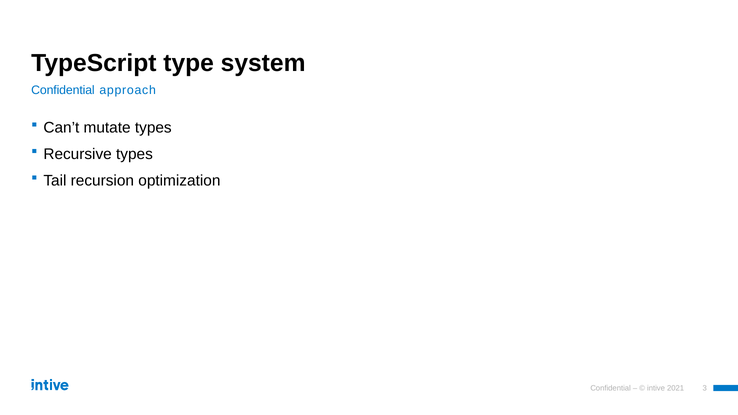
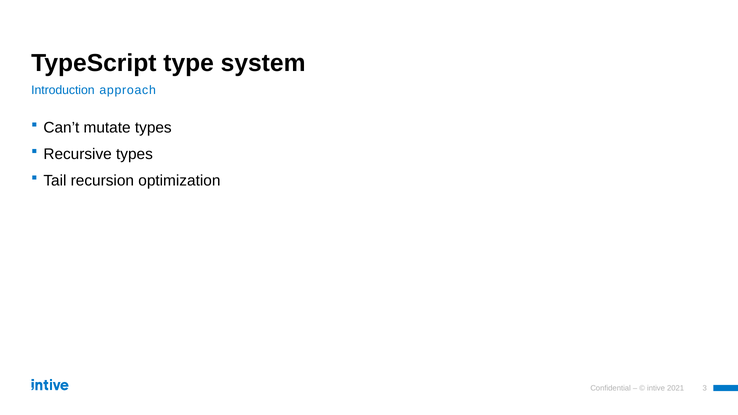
Confidential: Confidential -> Introduction (63, 90)
